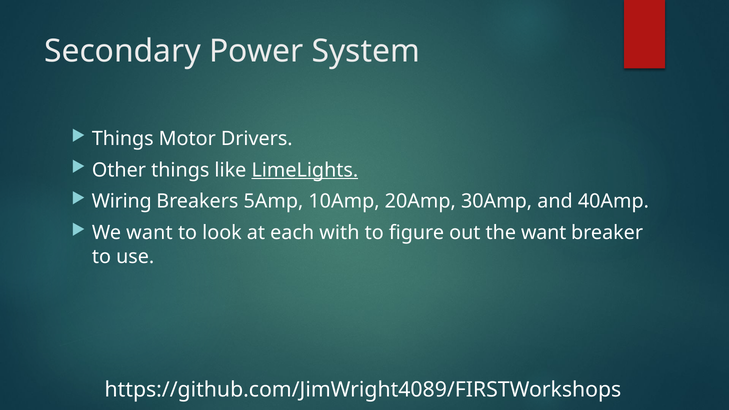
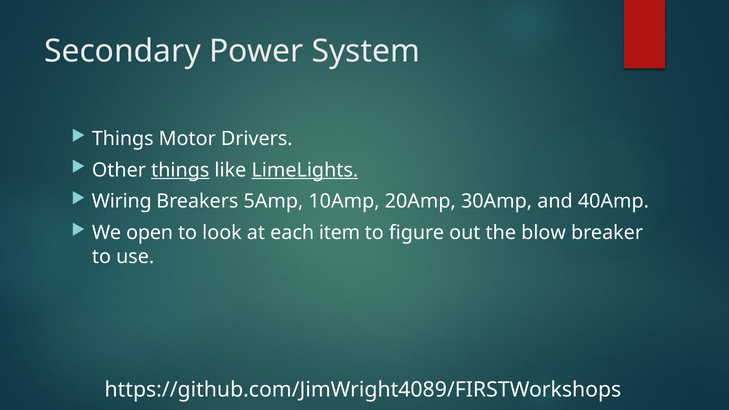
things underline: none -> present (180, 170)
We want: want -> open (150, 233)
with: with -> item (340, 233)
the want: want -> blow (544, 233)
